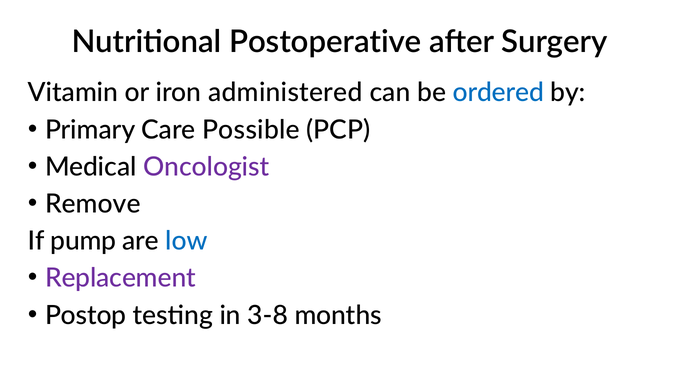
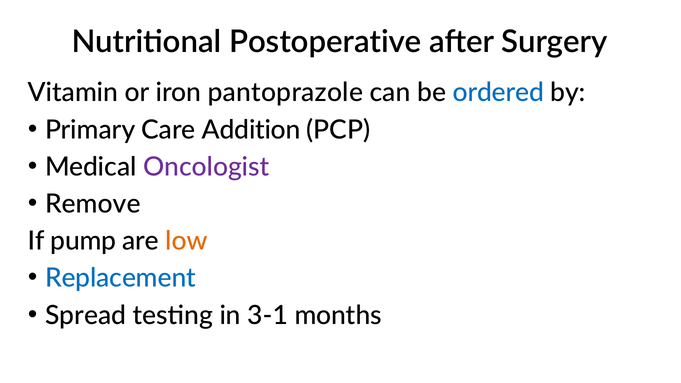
administered: administered -> pantoprazole (285, 93)
Possible: Possible -> Addition (251, 130)
low colour: blue -> orange (186, 241)
Replacement colour: purple -> blue (120, 278)
Postop: Postop -> Spread (86, 315)
3-8: 3-8 -> 3-1 (268, 315)
